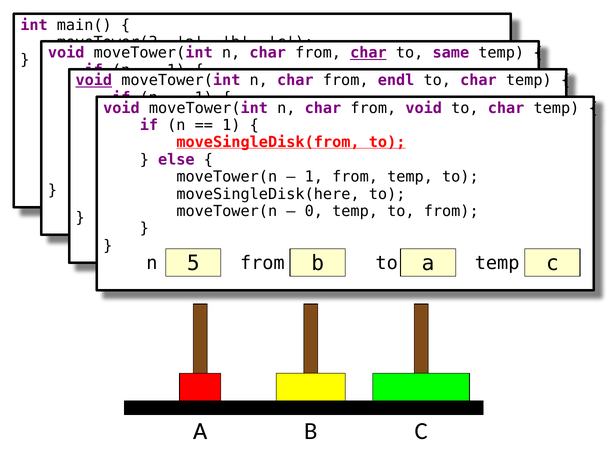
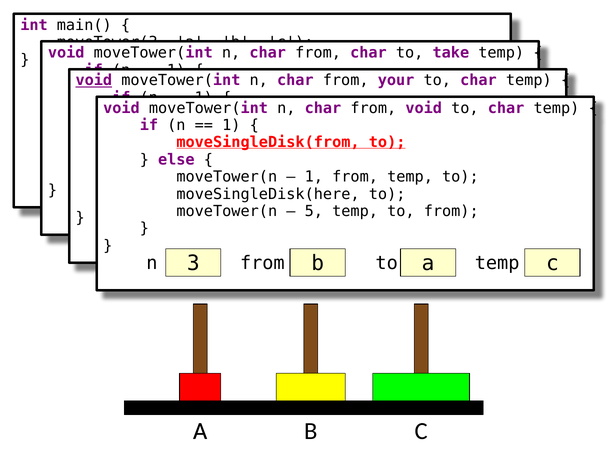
char underline: present -> none (368, 53)
same: same -> take (451, 53)
endl: endl -> your (396, 80)
0: 0 -> 5 (314, 211)
5: 5 -> 3 (193, 263)
